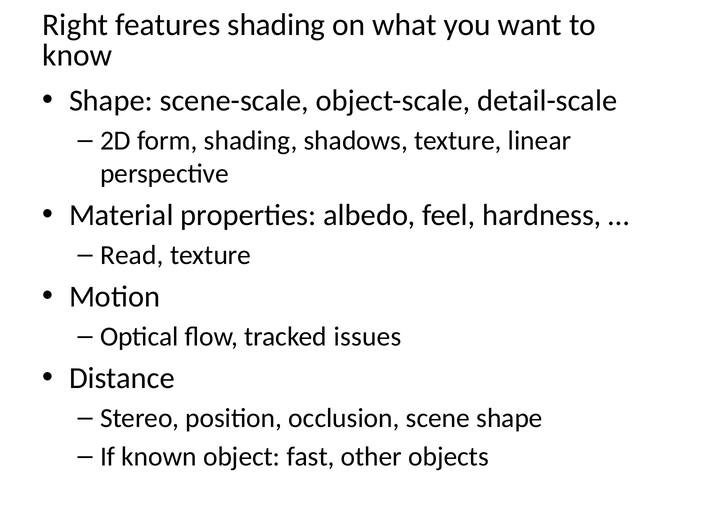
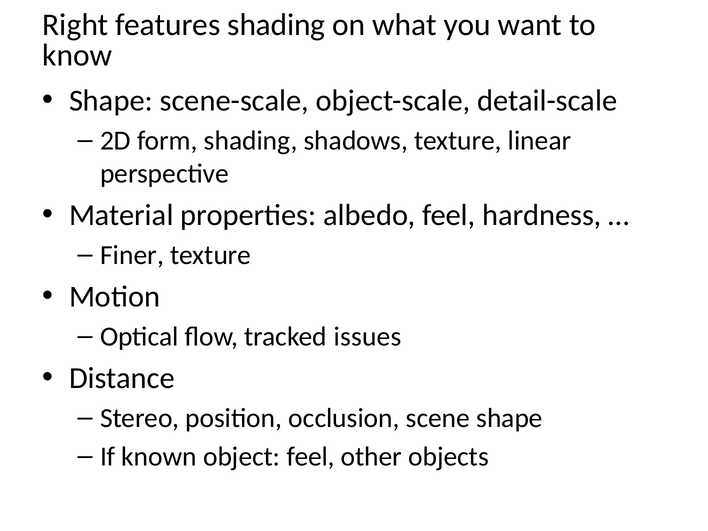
Read: Read -> Finer (132, 255)
object fast: fast -> feel (311, 457)
